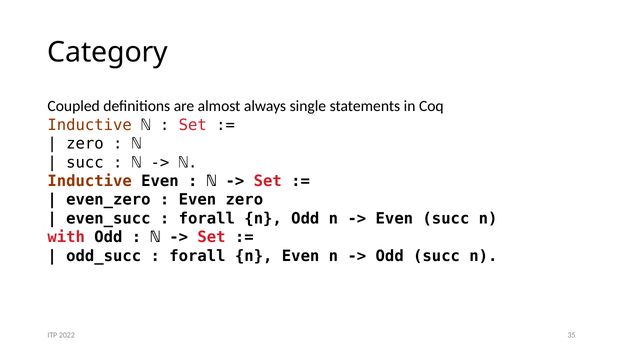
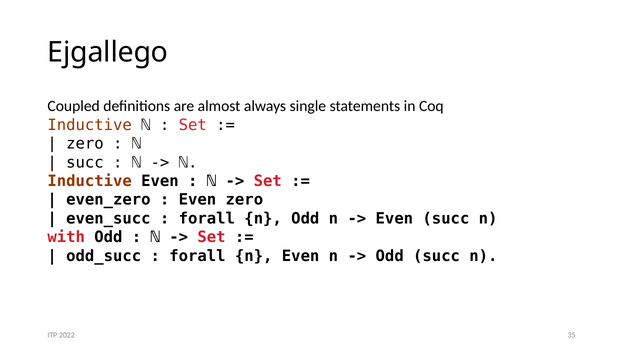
Category: Category -> Ejgallego (108, 52)
